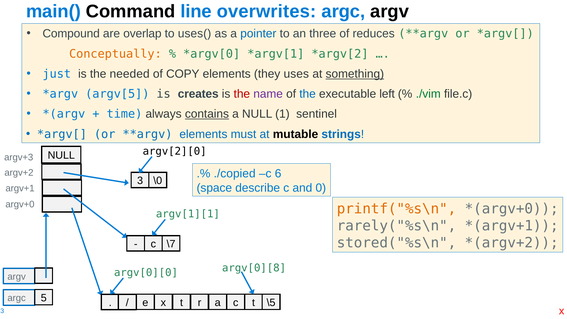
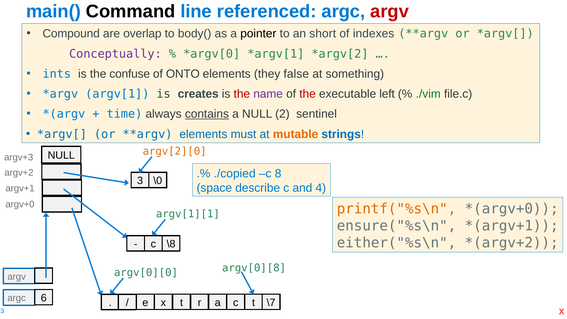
overwrites: overwrites -> referenced (267, 11)
argv colour: black -> red (390, 11)
uses(: uses( -> body( (195, 34)
pointer colour: blue -> black (258, 34)
three: three -> short (323, 34)
reduces: reduces -> indexes (374, 34)
Conceptually colour: orange -> purple (115, 54)
just: just -> ints (57, 74)
needed: needed -> confuse (130, 74)
COPY: COPY -> ONTO (183, 74)
uses: uses -> false (296, 74)
something underline: present -> none (355, 74)
argv[5: argv[5 -> argv[1 (117, 94)
the colour: blue -> red (308, 94)
1: 1 -> 2 (282, 114)
mutable colour: black -> orange (296, 134)
argv[2][0 colour: black -> orange (175, 151)
6: 6 -> 8 (278, 174)
0: 0 -> 4 (321, 188)
rarely("%s\n: rarely("%s\n -> ensure("%s\n (396, 226)
stored("%s\n: stored("%s\n -> either("%s\n (396, 243)
\7: \7 -> \8 (171, 244)
5: 5 -> 6 (44, 298)
\5: \5 -> \7 (271, 303)
